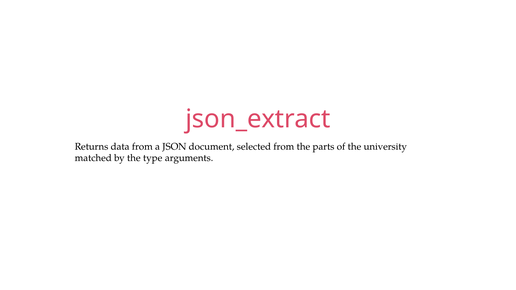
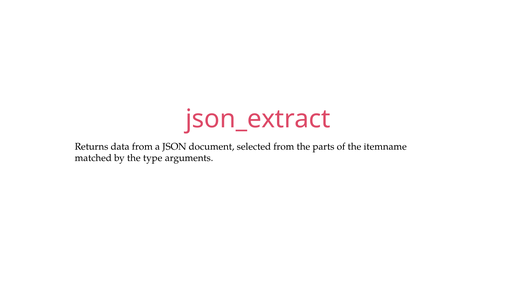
university: university -> itemname (385, 147)
